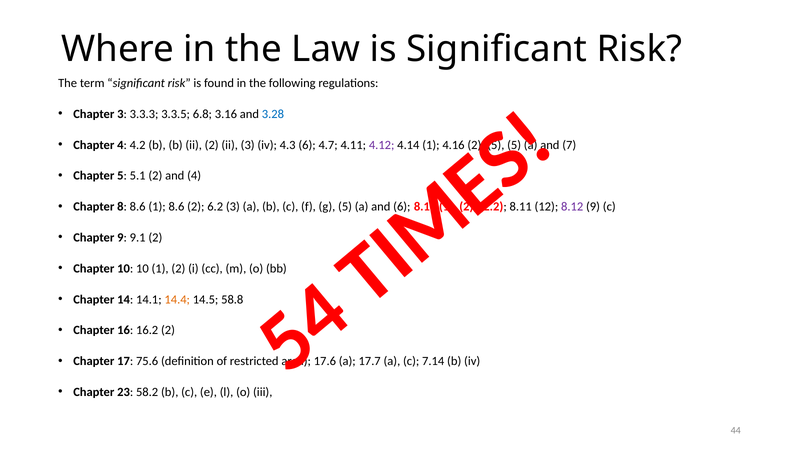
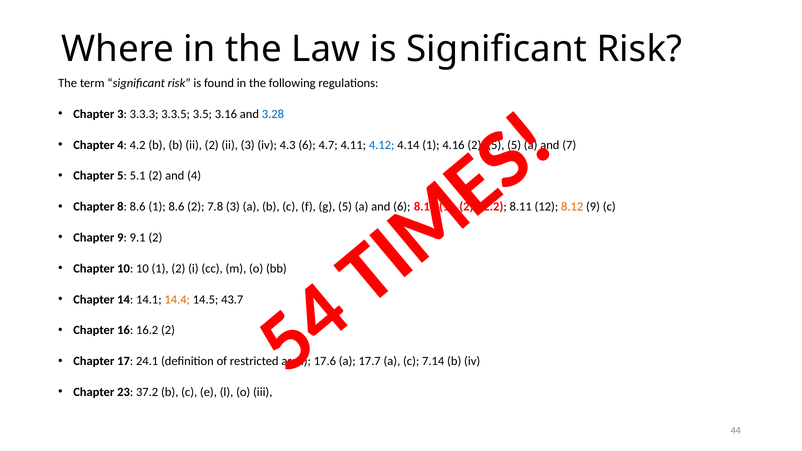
6.8: 6.8 -> 3.5 (202, 114)
4.12 colour: purple -> blue (382, 145)
6.2: 6.2 -> 7.8 (215, 207)
8.12 colour: purple -> orange (572, 207)
58.8: 58.8 -> 43.7 (232, 300)
75.6: 75.6 -> 24.1 (147, 361)
58.2: 58.2 -> 37.2 (147, 392)
